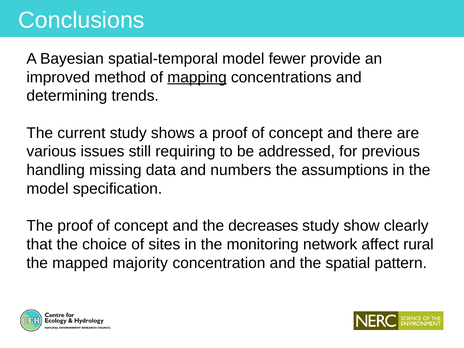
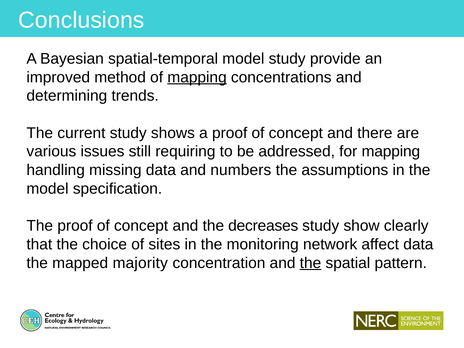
model fewer: fewer -> study (287, 59)
for previous: previous -> mapping (391, 152)
affect rural: rural -> data (418, 244)
the underline: none -> present (310, 263)
